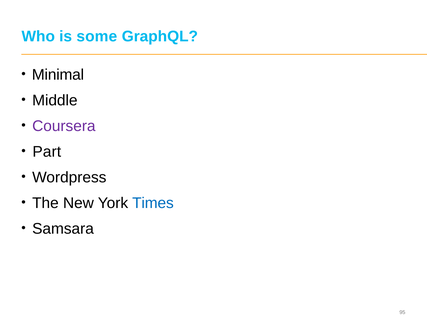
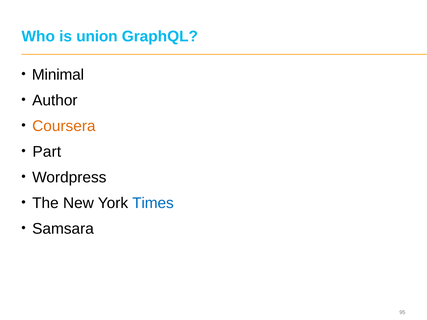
some: some -> union (97, 36)
Middle: Middle -> Author (55, 101)
Coursera colour: purple -> orange (64, 126)
